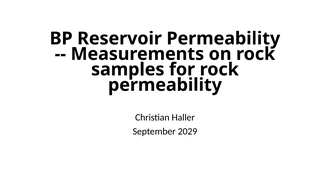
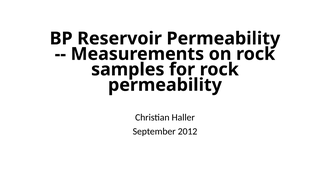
2029: 2029 -> 2012 (188, 131)
